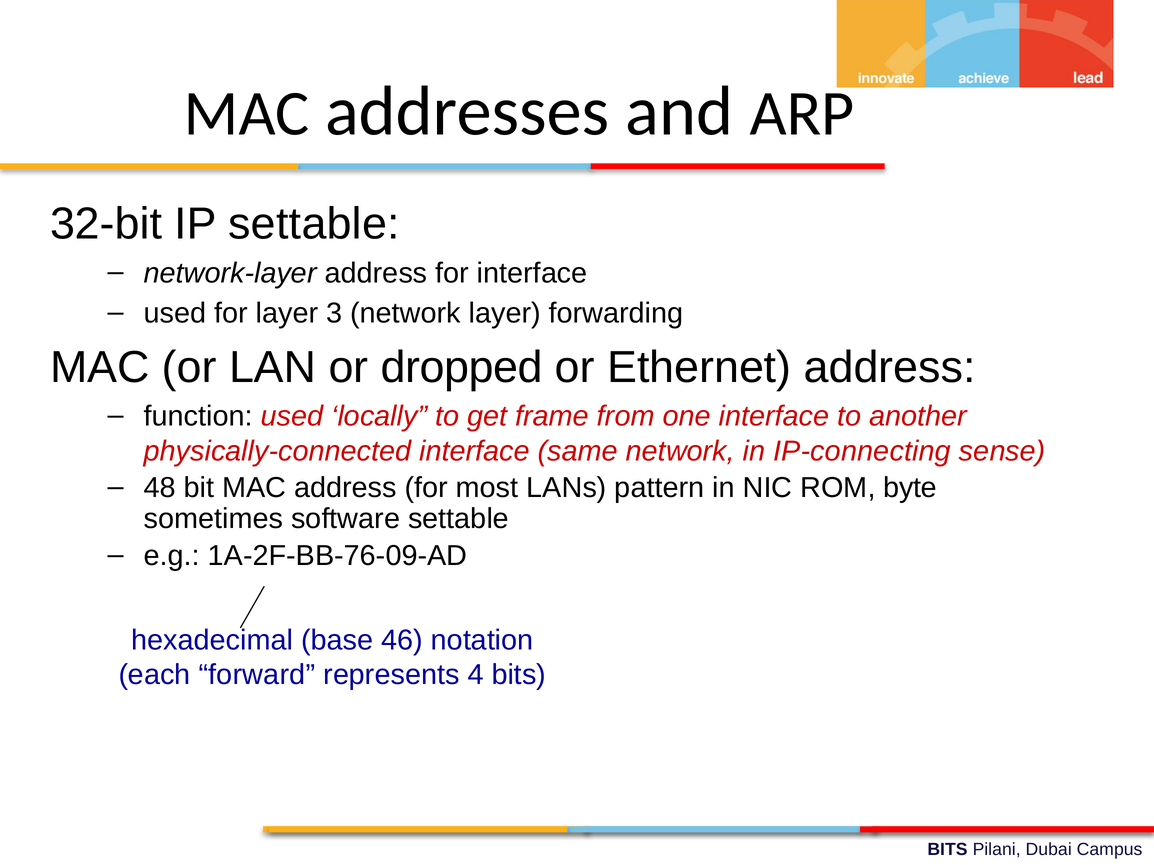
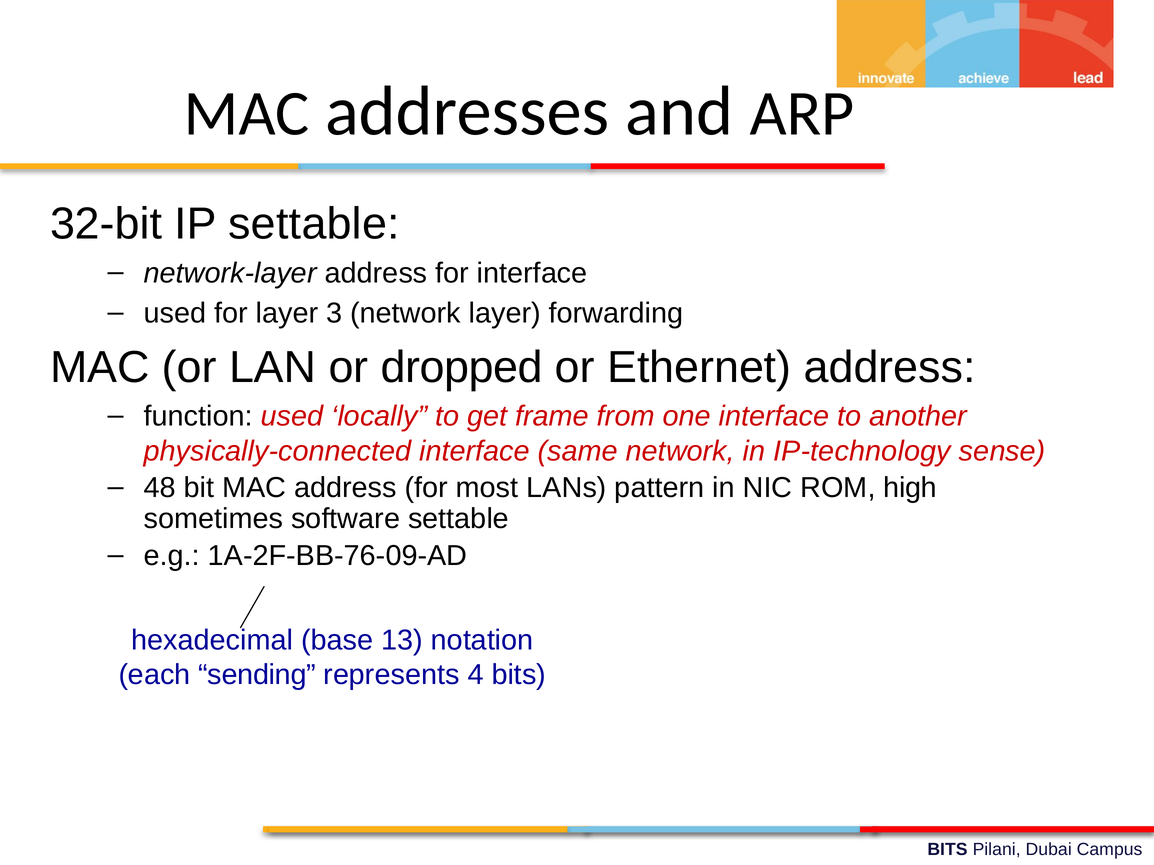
IP-connecting: IP-connecting -> IP-technology (862, 451)
byte: byte -> high (910, 488)
46: 46 -> 13 (402, 640)
forward: forward -> sending (257, 675)
